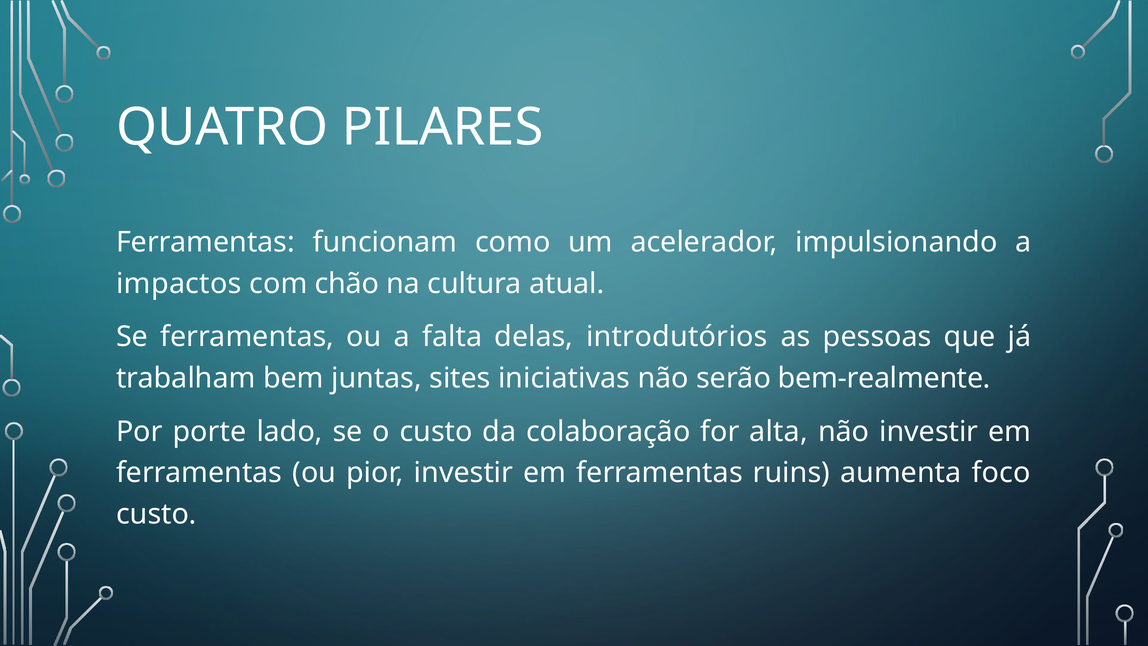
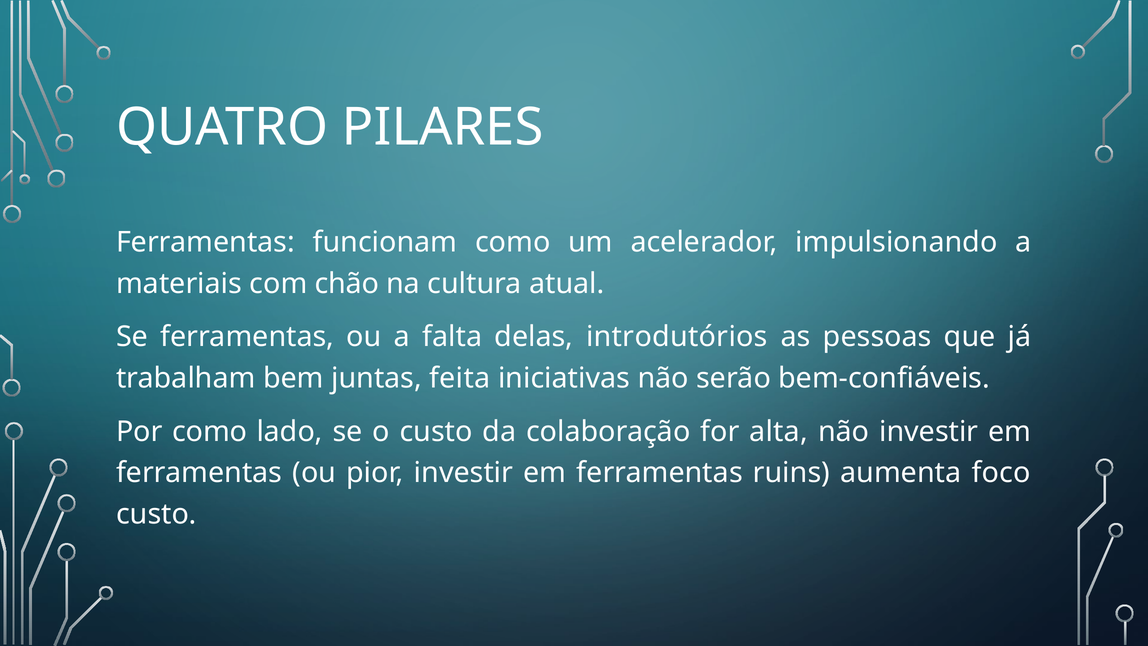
impactos: impactos -> materiais (179, 284)
sites: sites -> feita (460, 378)
bem-realmente: bem-realmente -> bem-confiáveis (884, 378)
Por porte: porte -> como (210, 431)
